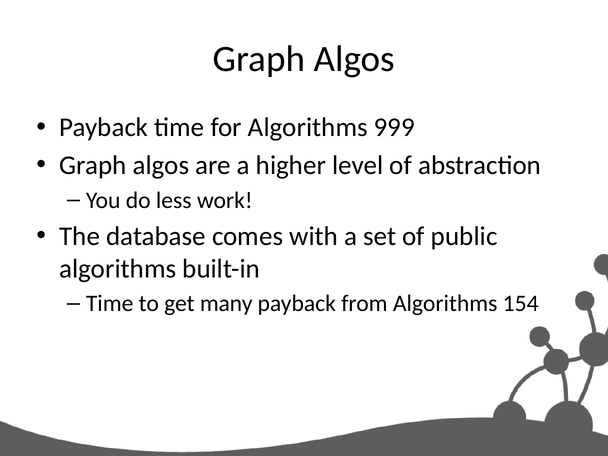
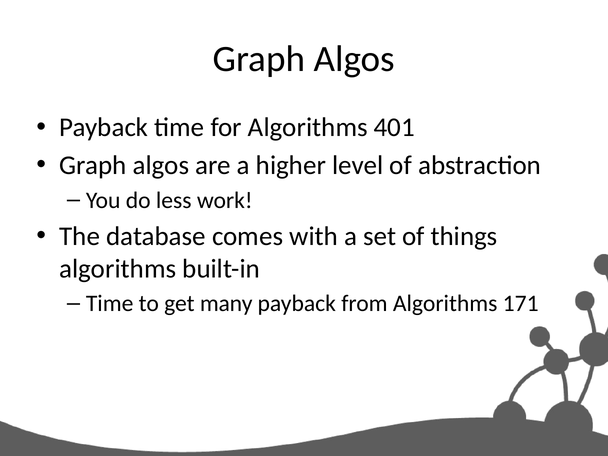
999: 999 -> 401 (394, 128)
public: public -> things (464, 236)
154: 154 -> 171 (521, 304)
